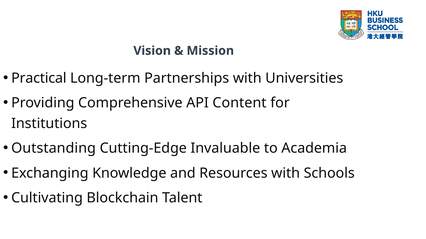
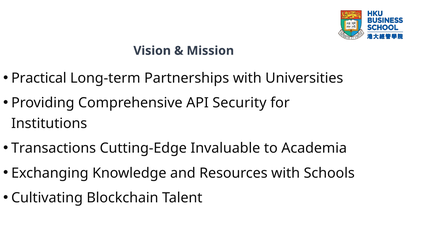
Content: Content -> Security (239, 103)
Outstanding: Outstanding -> Transactions (54, 149)
